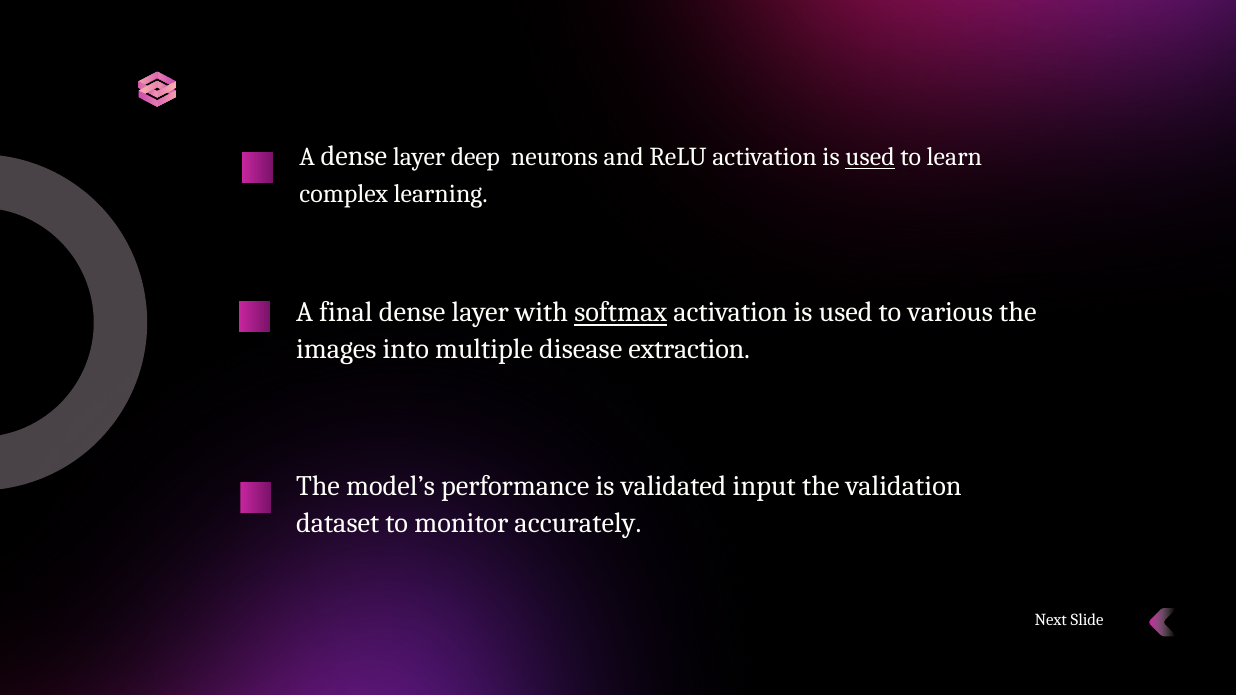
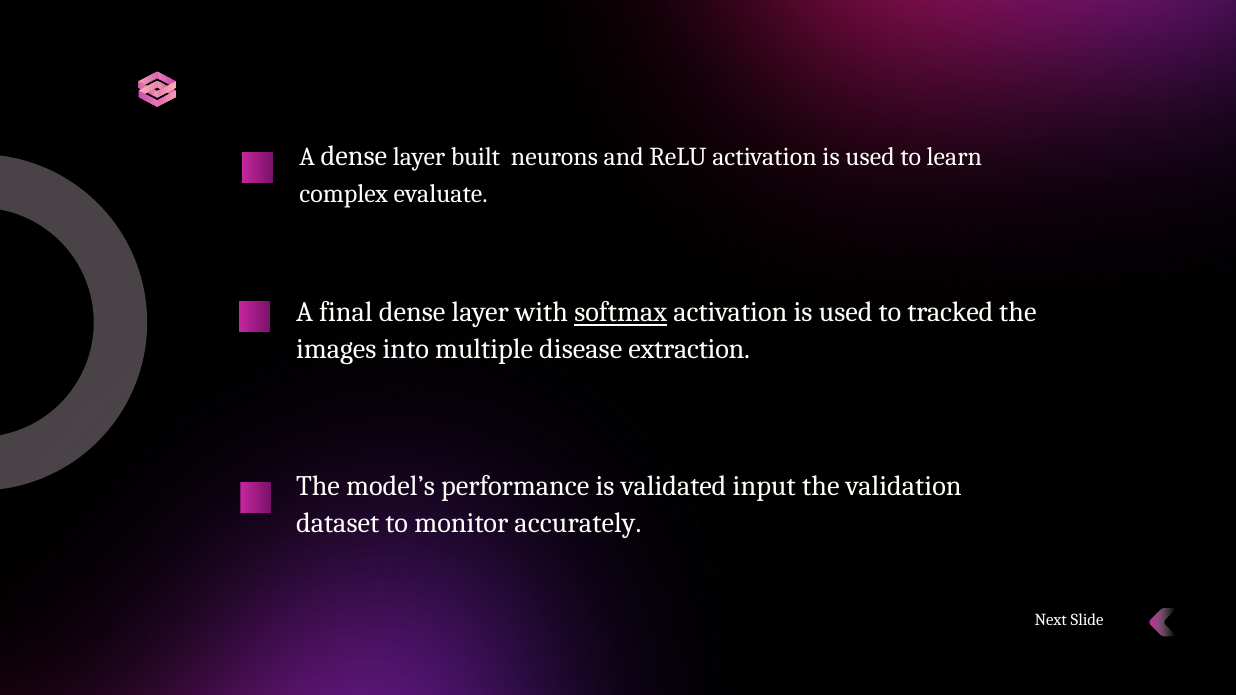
deep: deep -> built (475, 157)
used underline: present -> none (870, 157)
learning: learning -> evaluate (441, 194)
various: various -> tracked (950, 313)
